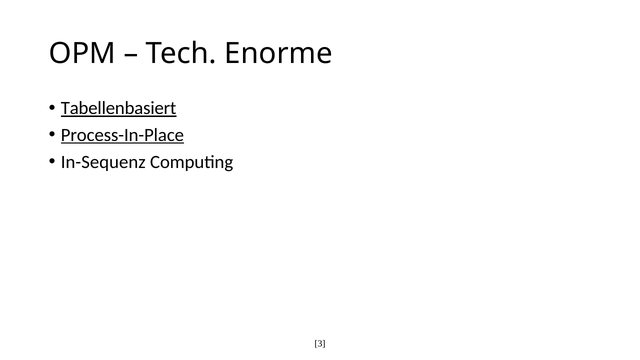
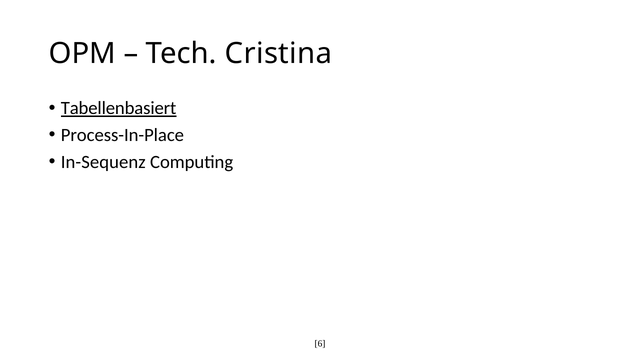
Enorme: Enorme -> Cristina (278, 54)
Process-In-Place underline: present -> none (122, 135)
3: 3 -> 6 (320, 344)
